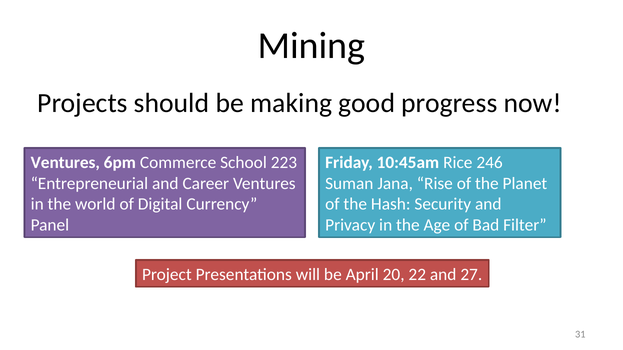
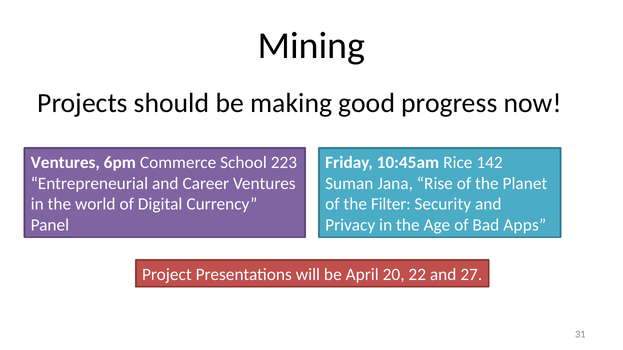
246: 246 -> 142 (490, 163)
Hash: Hash -> Filter (391, 204)
Filter: Filter -> Apps (525, 225)
